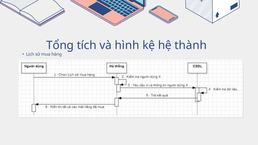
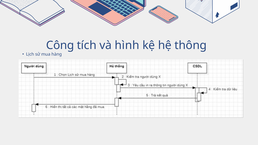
Tổng: Tổng -> Công (60, 45)
thành: thành -> thông (191, 45)
